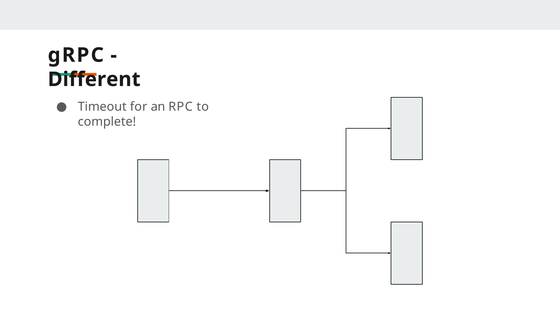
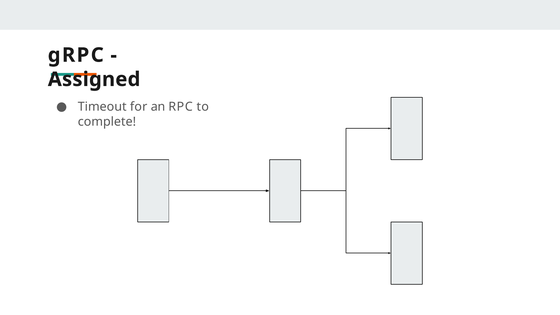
Different: Different -> Assigned (94, 79)
